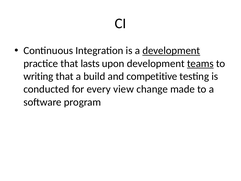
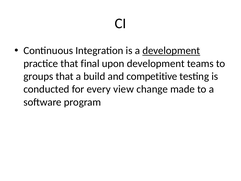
lasts: lasts -> final (90, 63)
teams underline: present -> none (200, 63)
writing: writing -> groups (38, 76)
